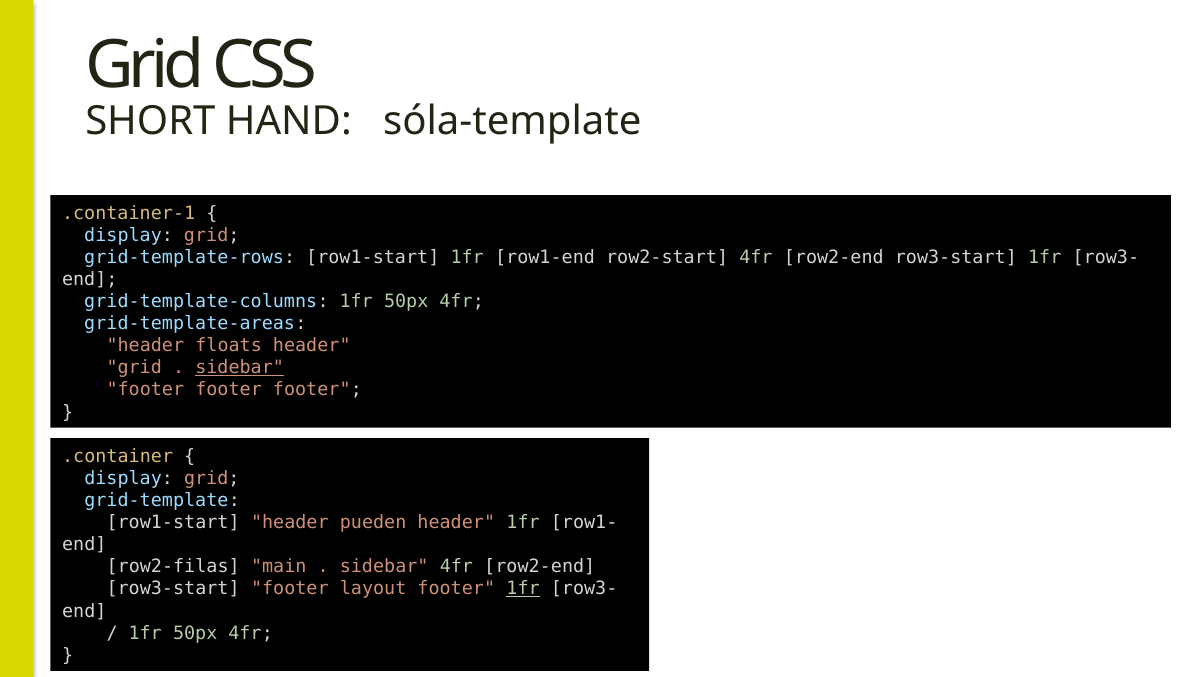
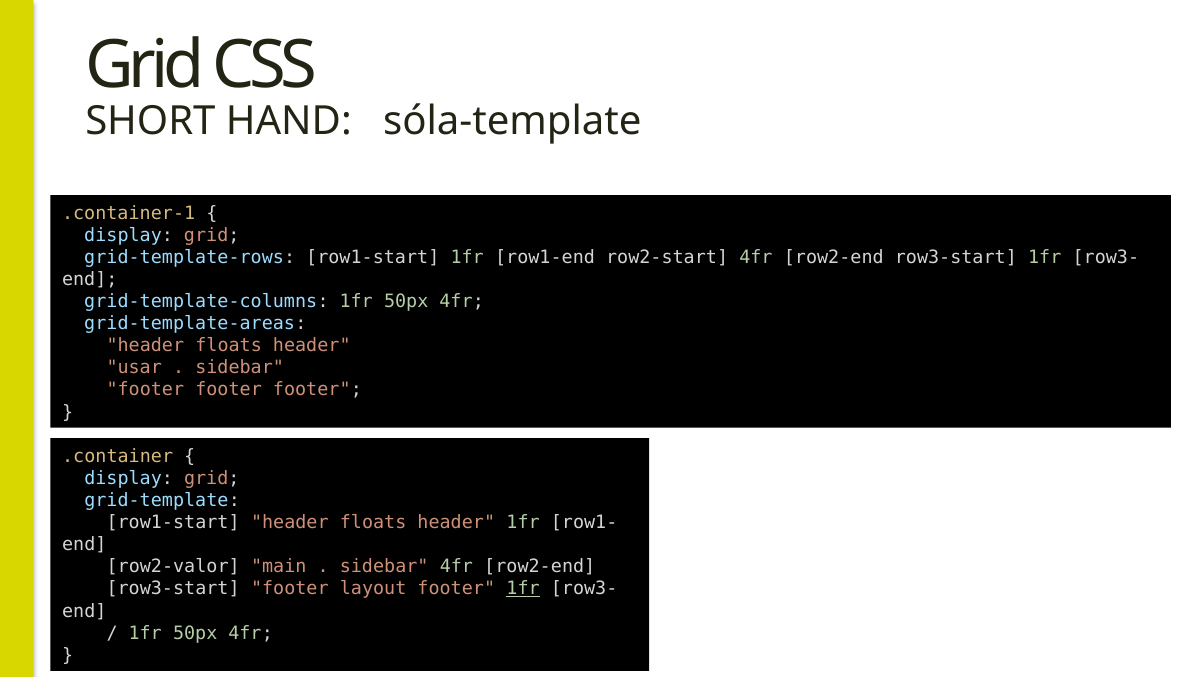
grid: grid -> usar (134, 368)
sidebar underline: present -> none (240, 368)
row1-start header pueden: pueden -> floats (373, 523)
row2-filas: row2-filas -> row2-valor (173, 567)
